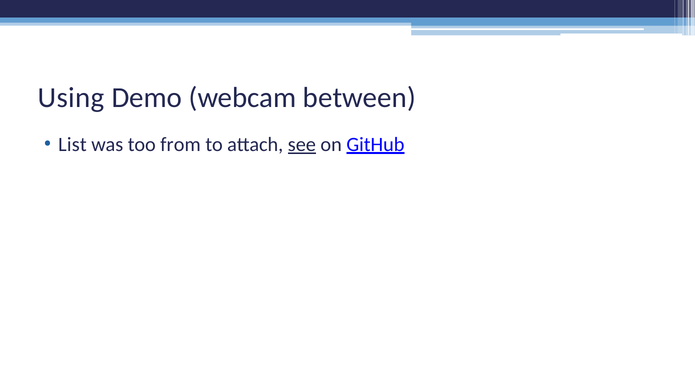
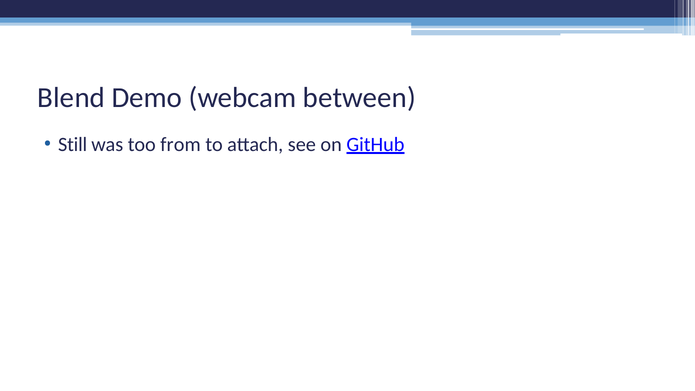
Using: Using -> Blend (71, 98)
List: List -> Still (73, 144)
see underline: present -> none (302, 144)
